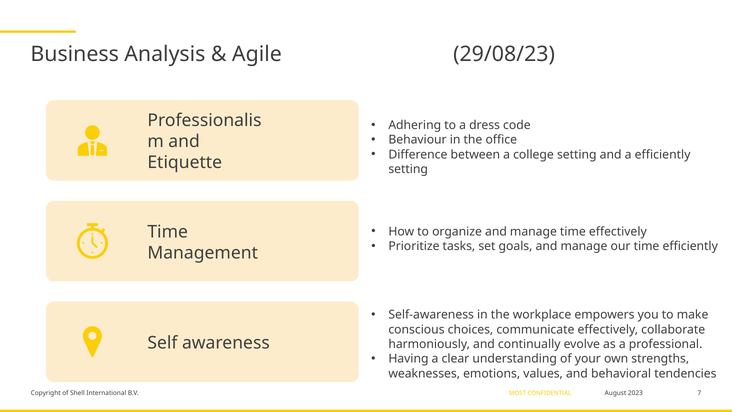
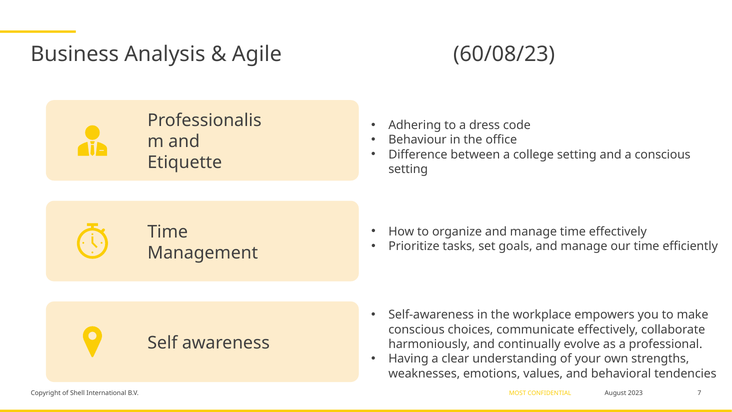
29/08/23: 29/08/23 -> 60/08/23 (504, 54)
a efficiently: efficiently -> conscious (663, 154)
